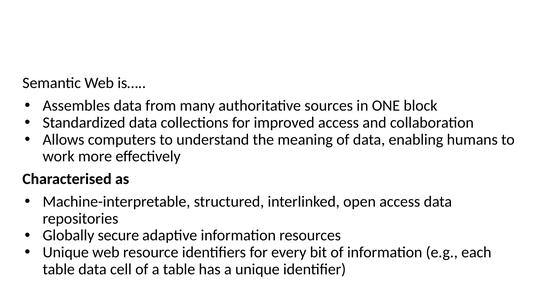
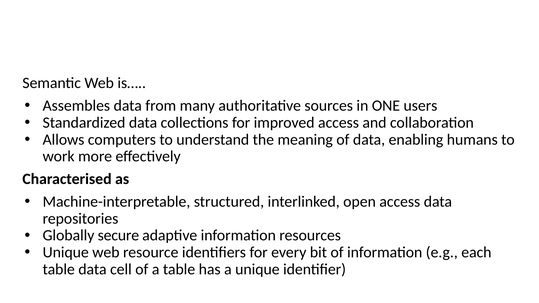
block: block -> users (420, 106)
